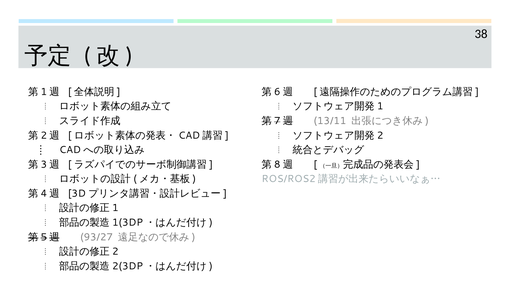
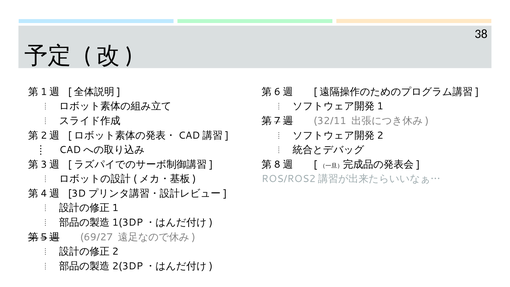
13/11: 13/11 -> 32/11 (330, 121)
93/27: 93/27 -> 69/27 (96, 237)
